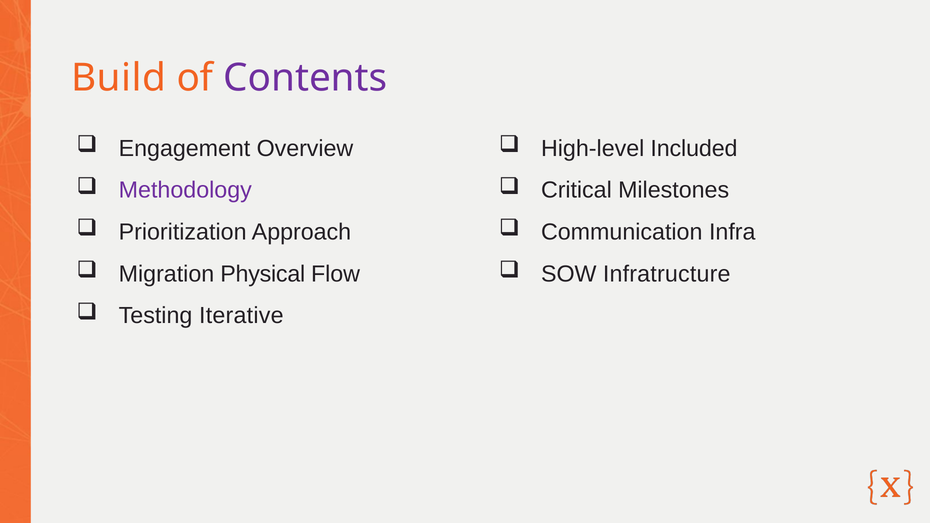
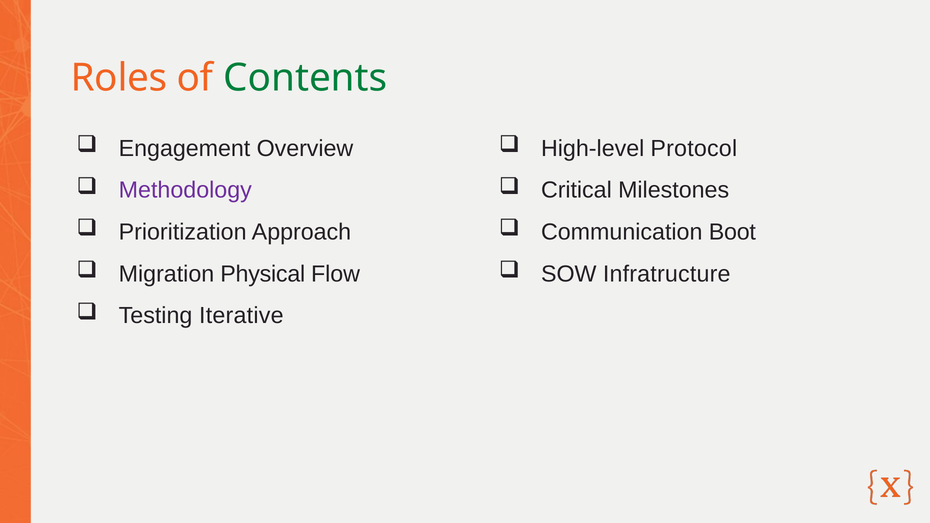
Build: Build -> Roles (119, 78)
Contents colour: purple -> green (305, 78)
Included: Included -> Protocol (694, 148)
Infra: Infra -> Boot (732, 232)
